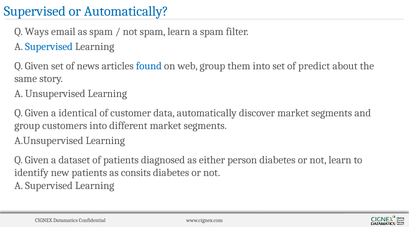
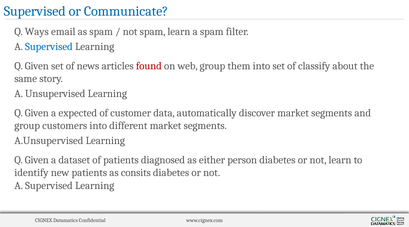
or Automatically: Automatically -> Communicate (126, 11)
found colour: blue -> red (149, 66)
predict: predict -> classify (314, 66)
identical: identical -> expected (78, 113)
